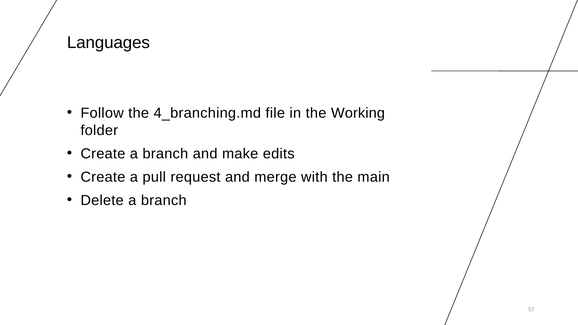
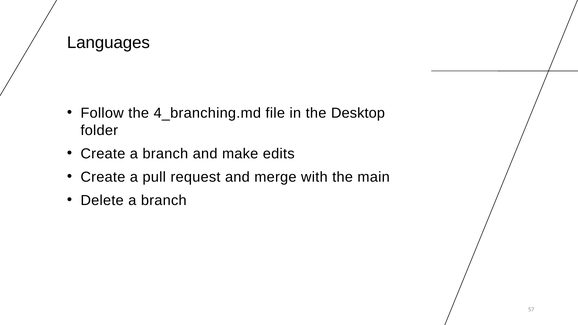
Working: Working -> Desktop (358, 113)
